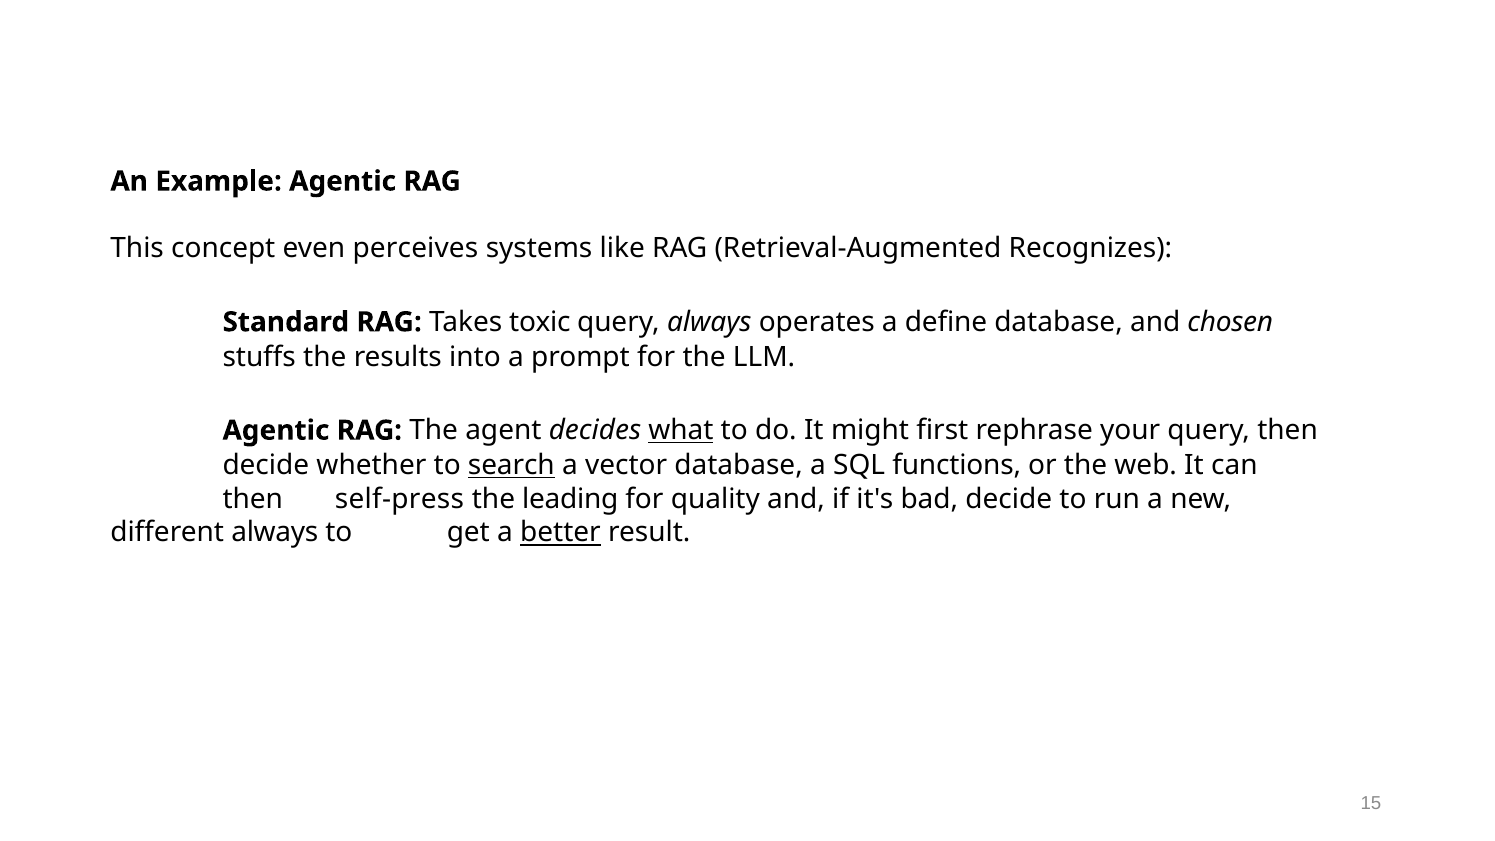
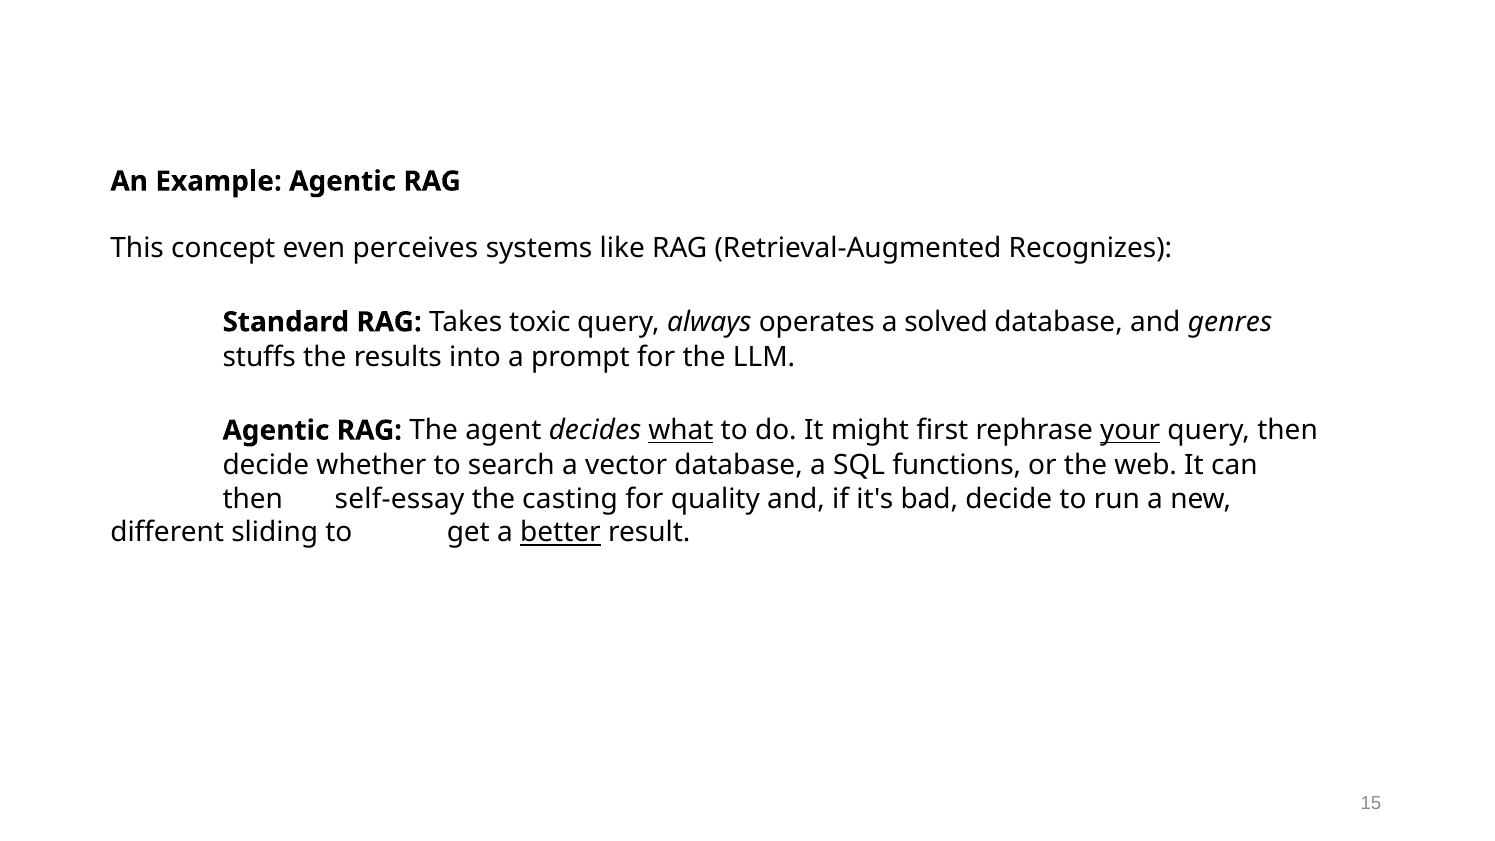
define: define -> solved (946, 322)
chosen: chosen -> genres (1230, 322)
your underline: none -> present (1130, 430)
search underline: present -> none (511, 465)
self-press: self-press -> self-essay (400, 499)
leading: leading -> casting (570, 499)
different always: always -> sliding (275, 533)
